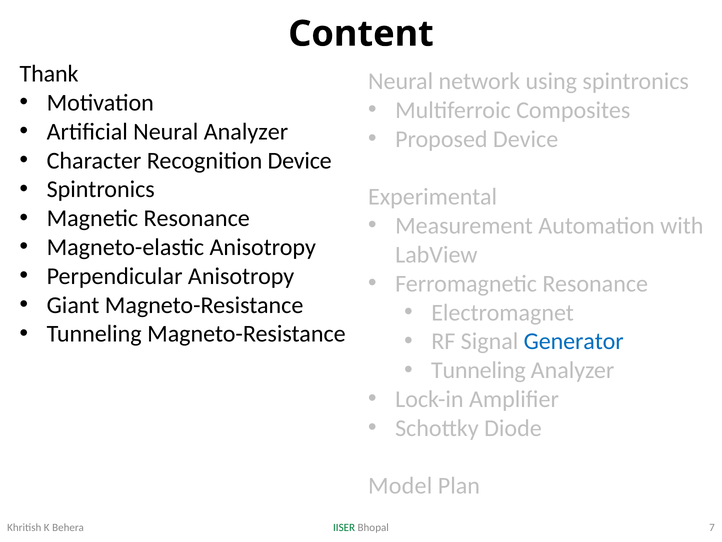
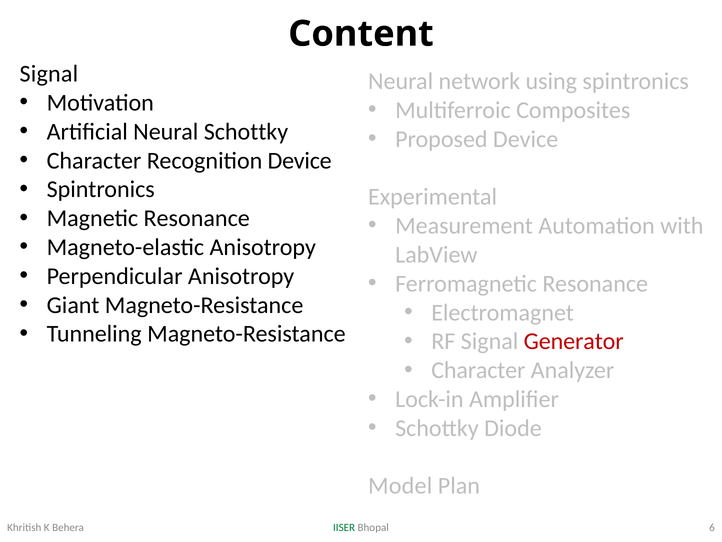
Thank: Thank -> Signal (49, 74)
Neural Analyzer: Analyzer -> Schottky (246, 132)
Generator colour: blue -> red (574, 341)
Tunneling: Tunneling -> Character (478, 370)
7: 7 -> 6 (712, 527)
